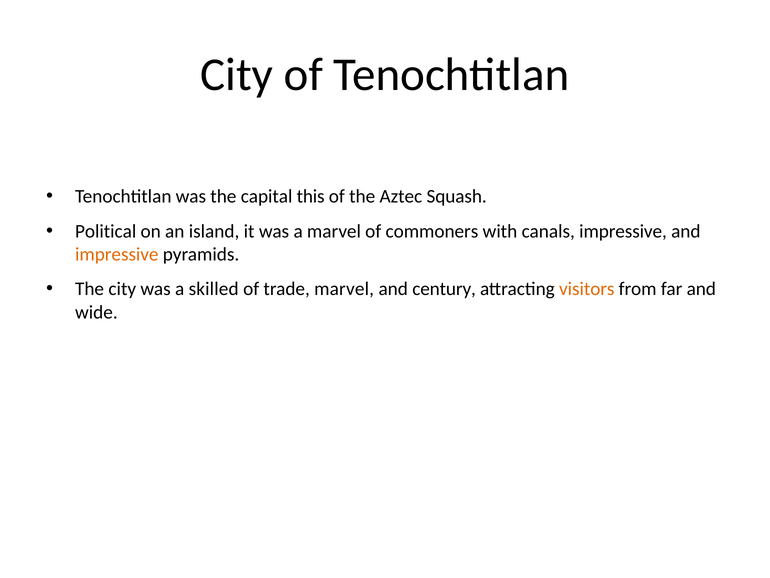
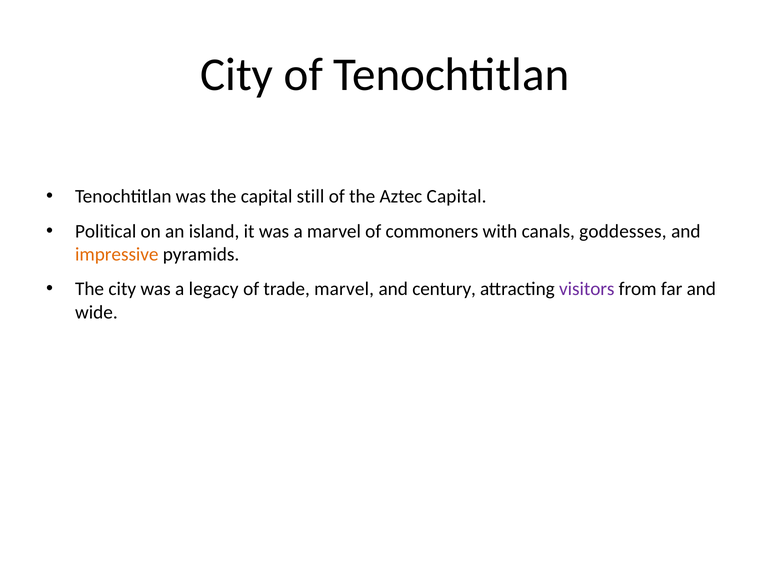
this: this -> still (311, 196)
Aztec Squash: Squash -> Capital (457, 196)
canals impressive: impressive -> goddesses (623, 231)
skilled: skilled -> legacy (214, 289)
visitors colour: orange -> purple (587, 289)
